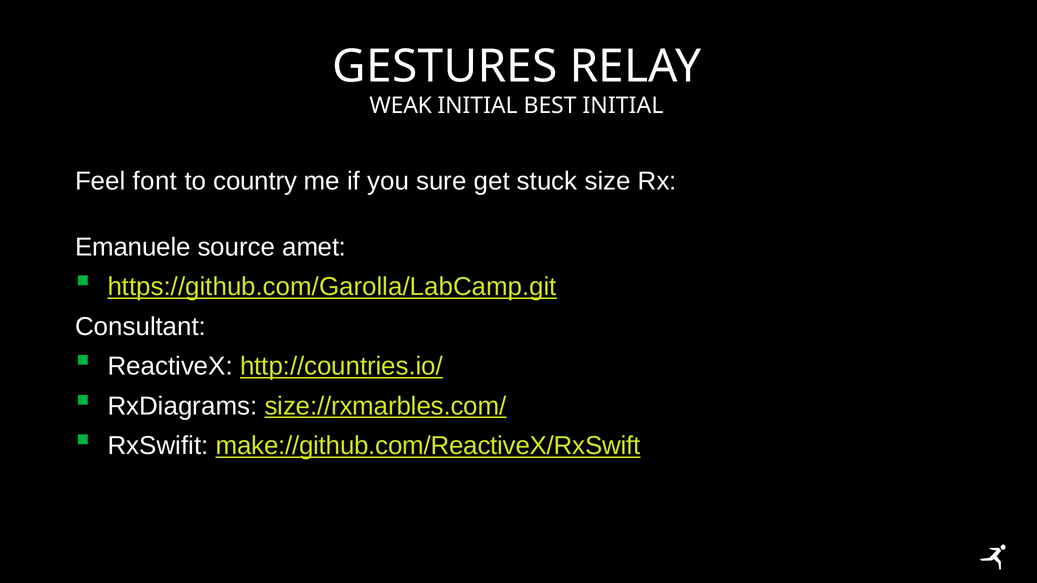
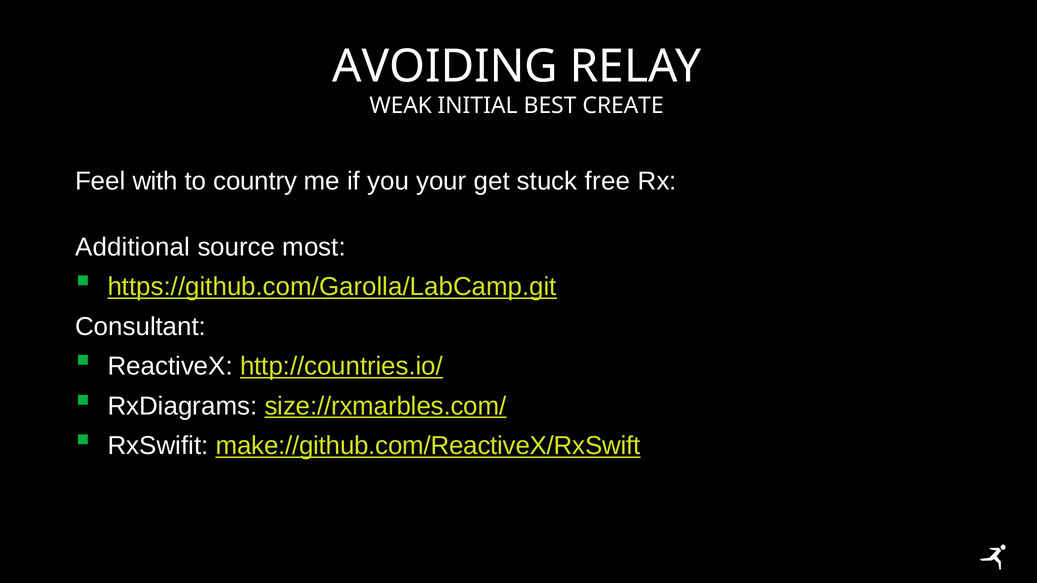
GESTURES: GESTURES -> AVOIDING (445, 66)
BEST INITIAL: INITIAL -> CREATE (623, 106)
font: font -> with (155, 181)
sure: sure -> your (441, 181)
size: size -> free (607, 181)
Emanuele: Emanuele -> Additional (133, 247)
amet: amet -> most (314, 247)
